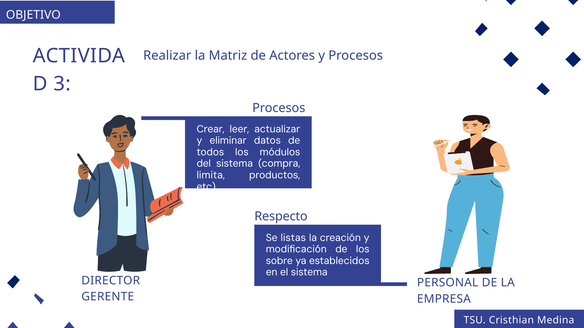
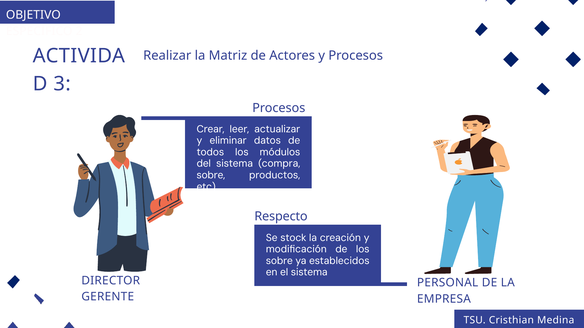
limita: limita -> sobre (211, 175)
listas: listas -> stock (293, 238)
